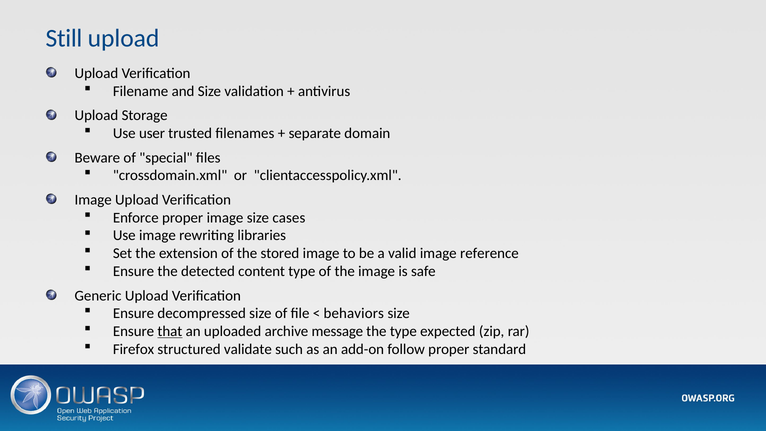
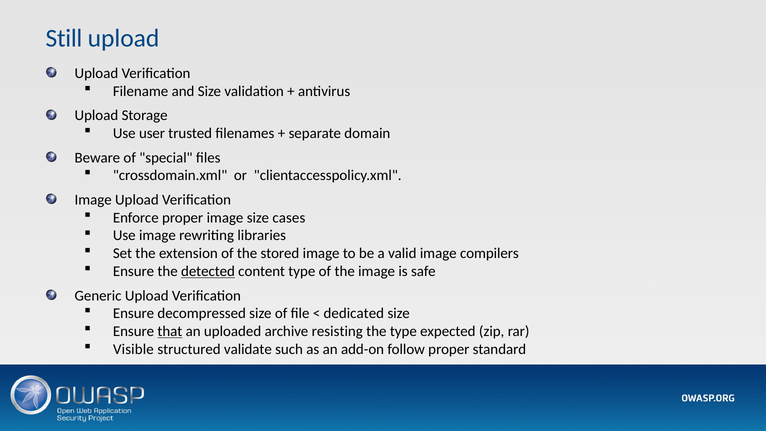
reference: reference -> compilers (489, 253)
detected underline: none -> present (208, 271)
behaviors: behaviors -> dedicated (354, 313)
message: message -> resisting (337, 331)
Firefox: Firefox -> Visible (133, 349)
